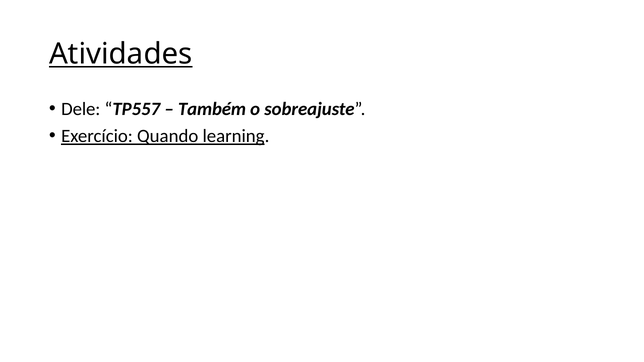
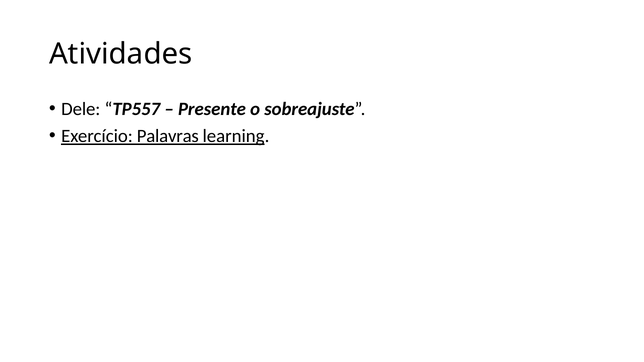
Atividades underline: present -> none (121, 54)
Também: Também -> Presente (212, 109)
Quando: Quando -> Palavras (168, 136)
